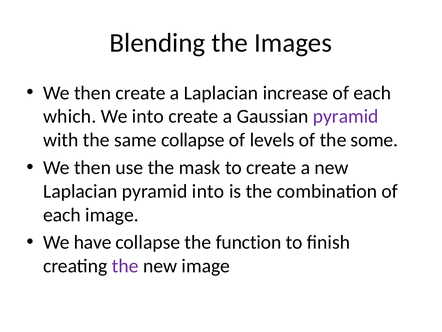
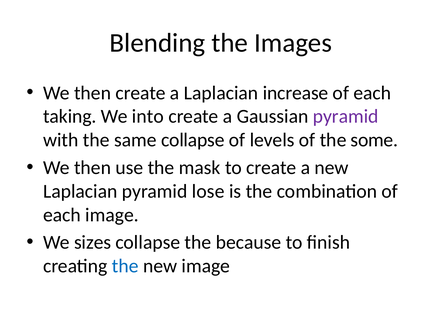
which: which -> taking (70, 116)
pyramid into: into -> lose (208, 191)
have: have -> sizes (93, 242)
function: function -> because (248, 242)
the colour: purple -> blue (125, 266)
